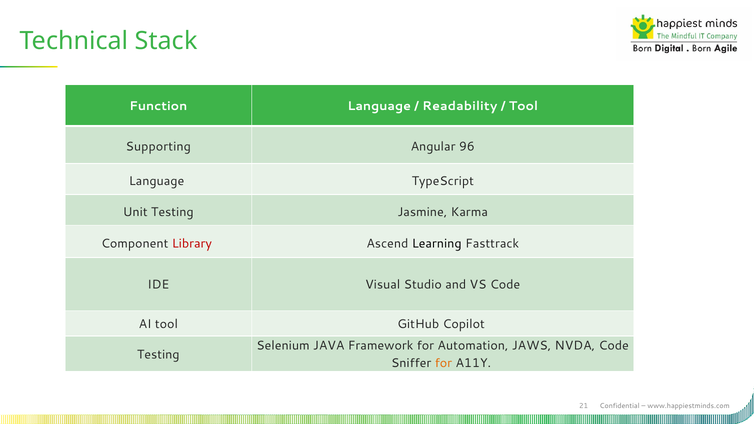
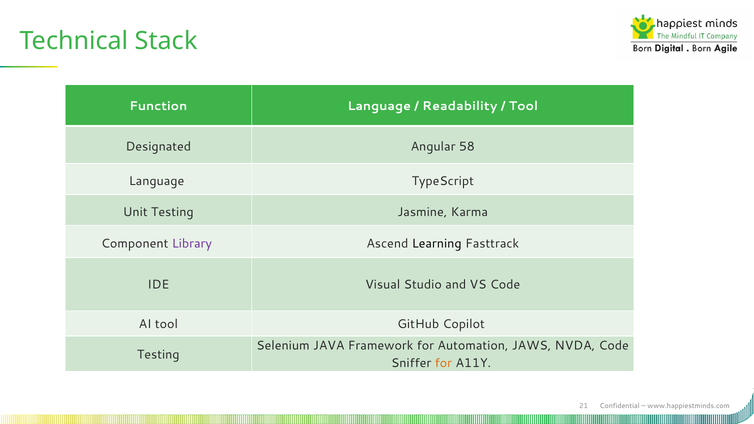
Supporting: Supporting -> Designated (158, 147)
96: 96 -> 58 (467, 147)
Library colour: red -> purple (192, 244)
